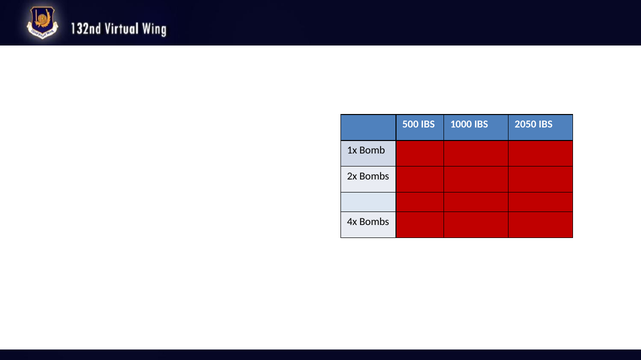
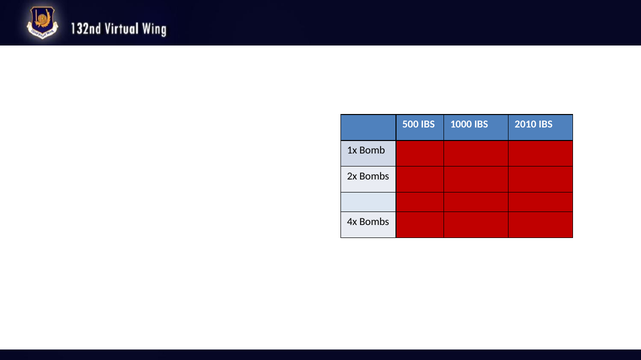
2050: 2050 -> 2010 (526, 124)
